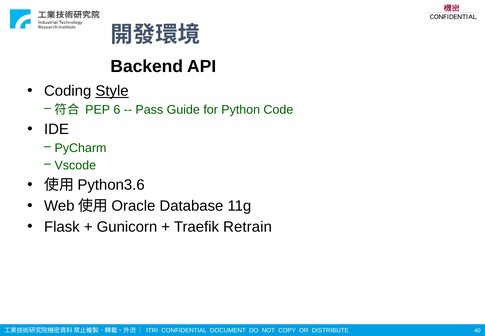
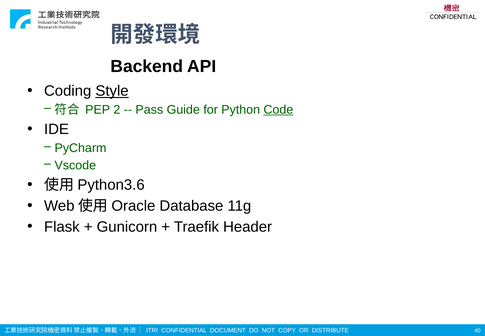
6: 6 -> 2 (117, 110)
Code underline: none -> present (278, 110)
Retrain: Retrain -> Header (248, 227)
